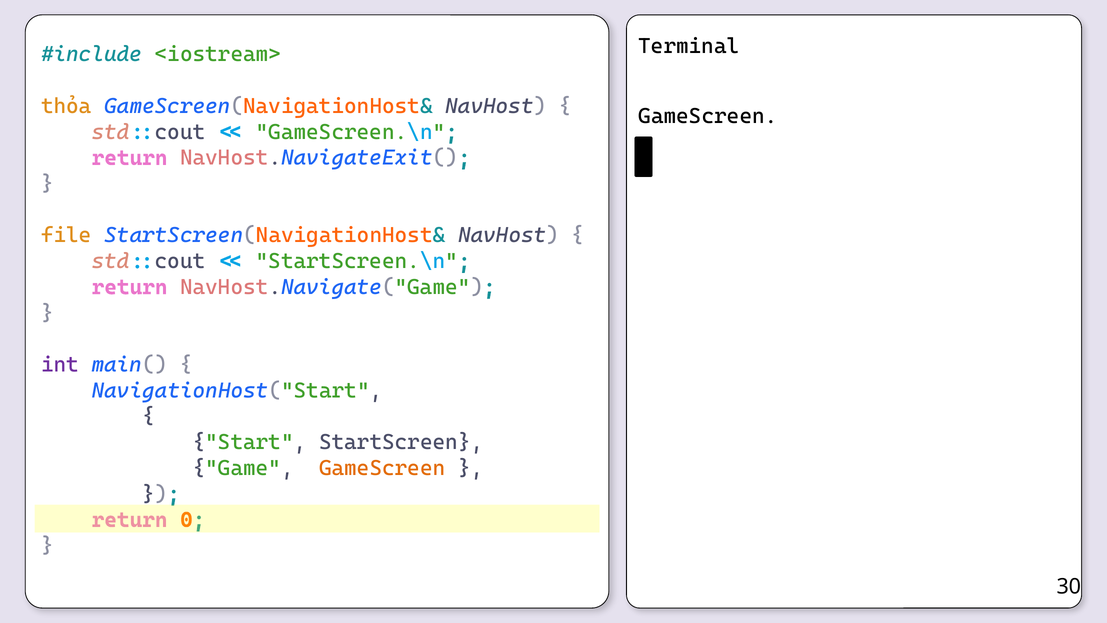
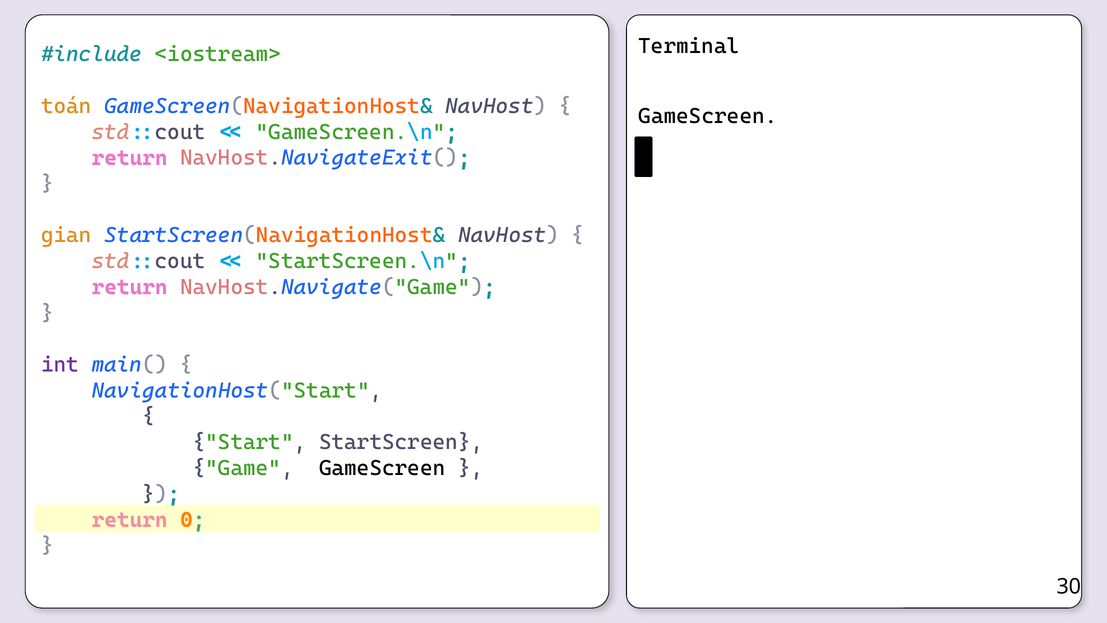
thỏa: thỏa -> toán (66, 106)
file: file -> gian (66, 235)
GameScreen colour: orange -> black (382, 468)
